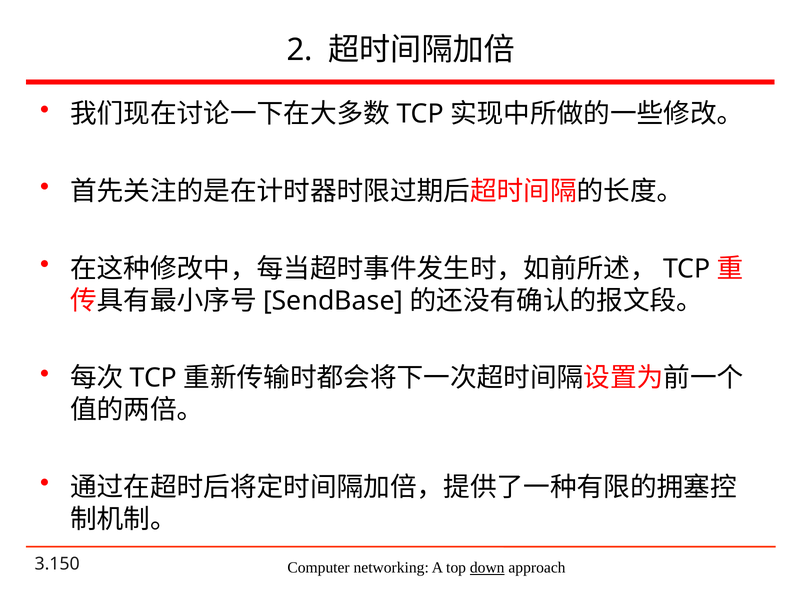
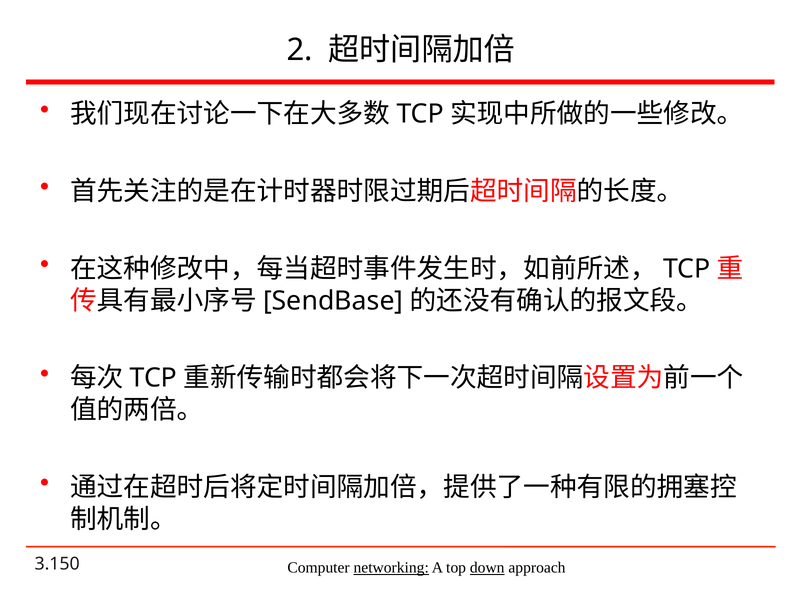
networking underline: none -> present (391, 568)
